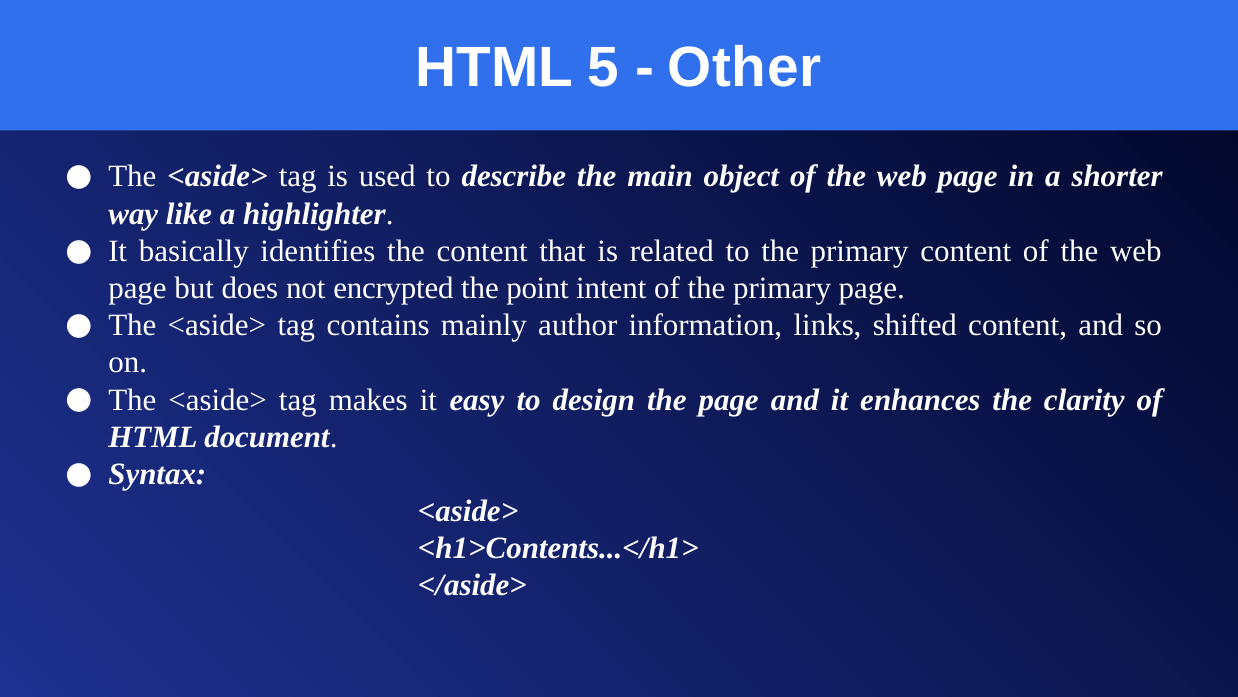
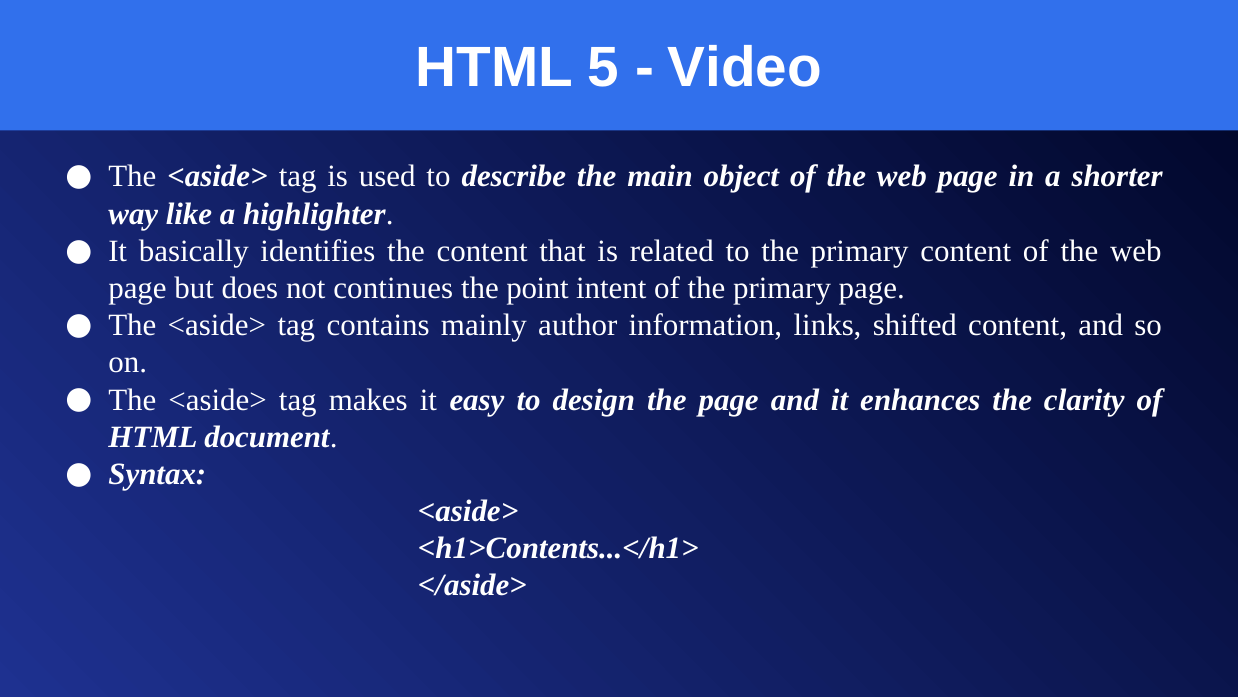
Other: Other -> Video (745, 68)
encrypted: encrypted -> continues (393, 288)
